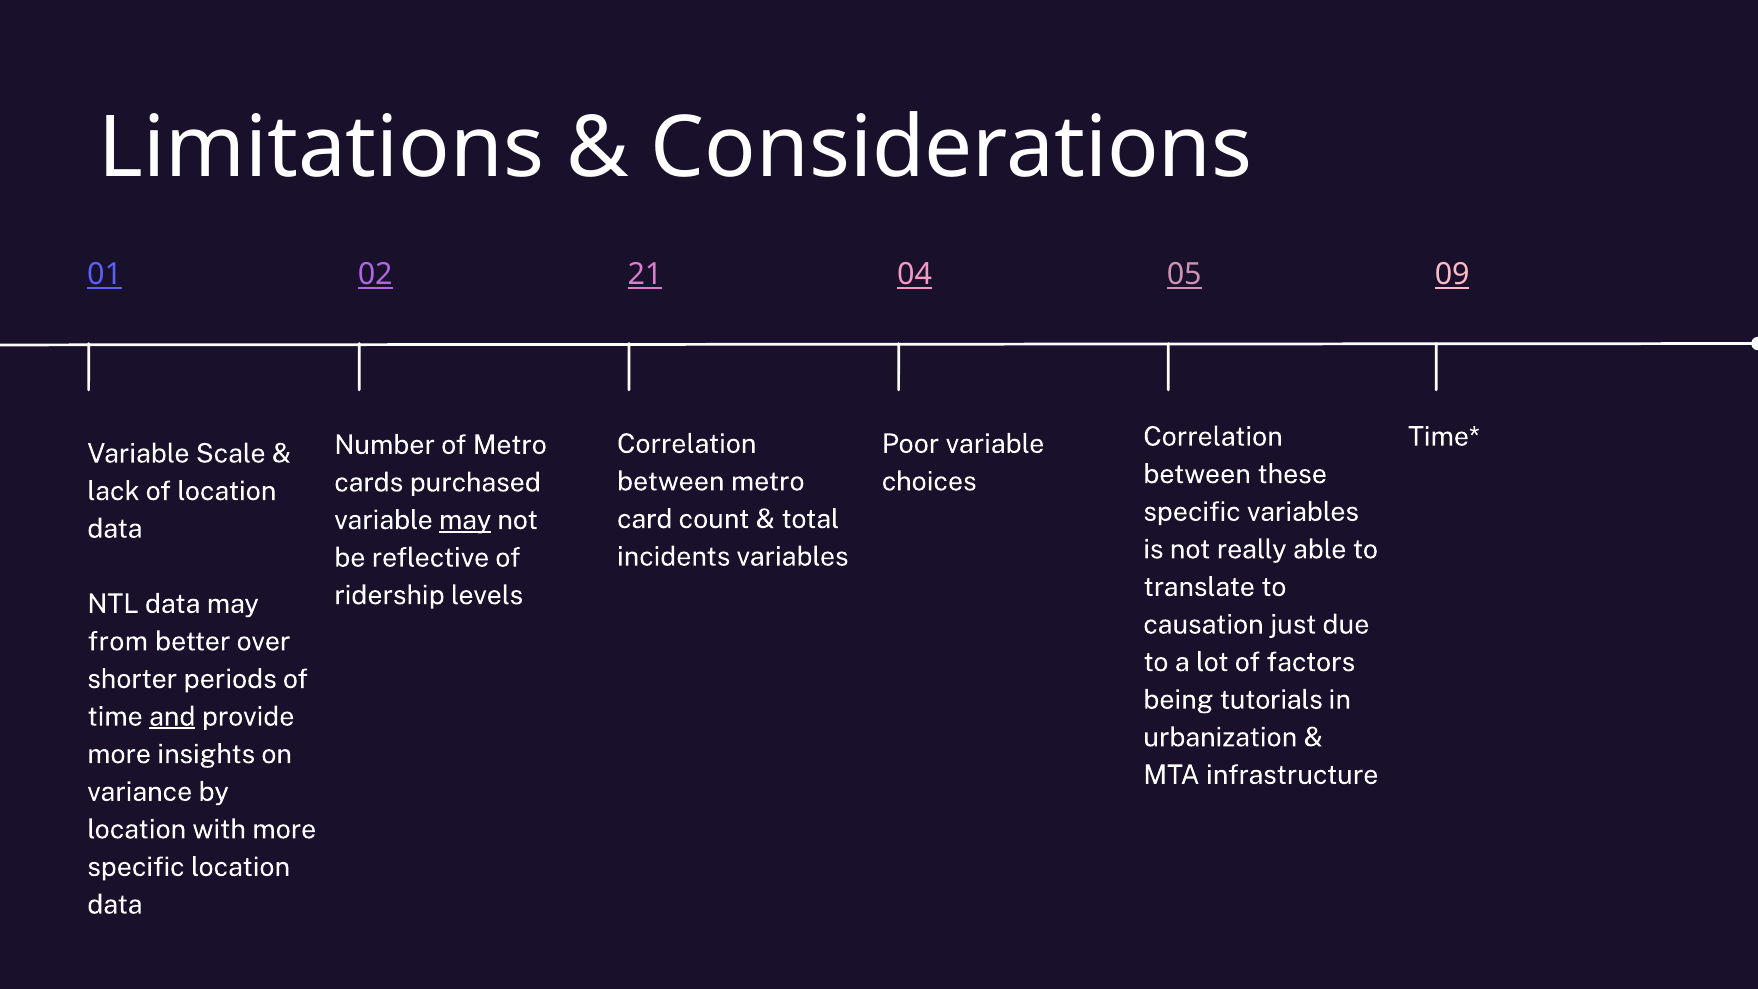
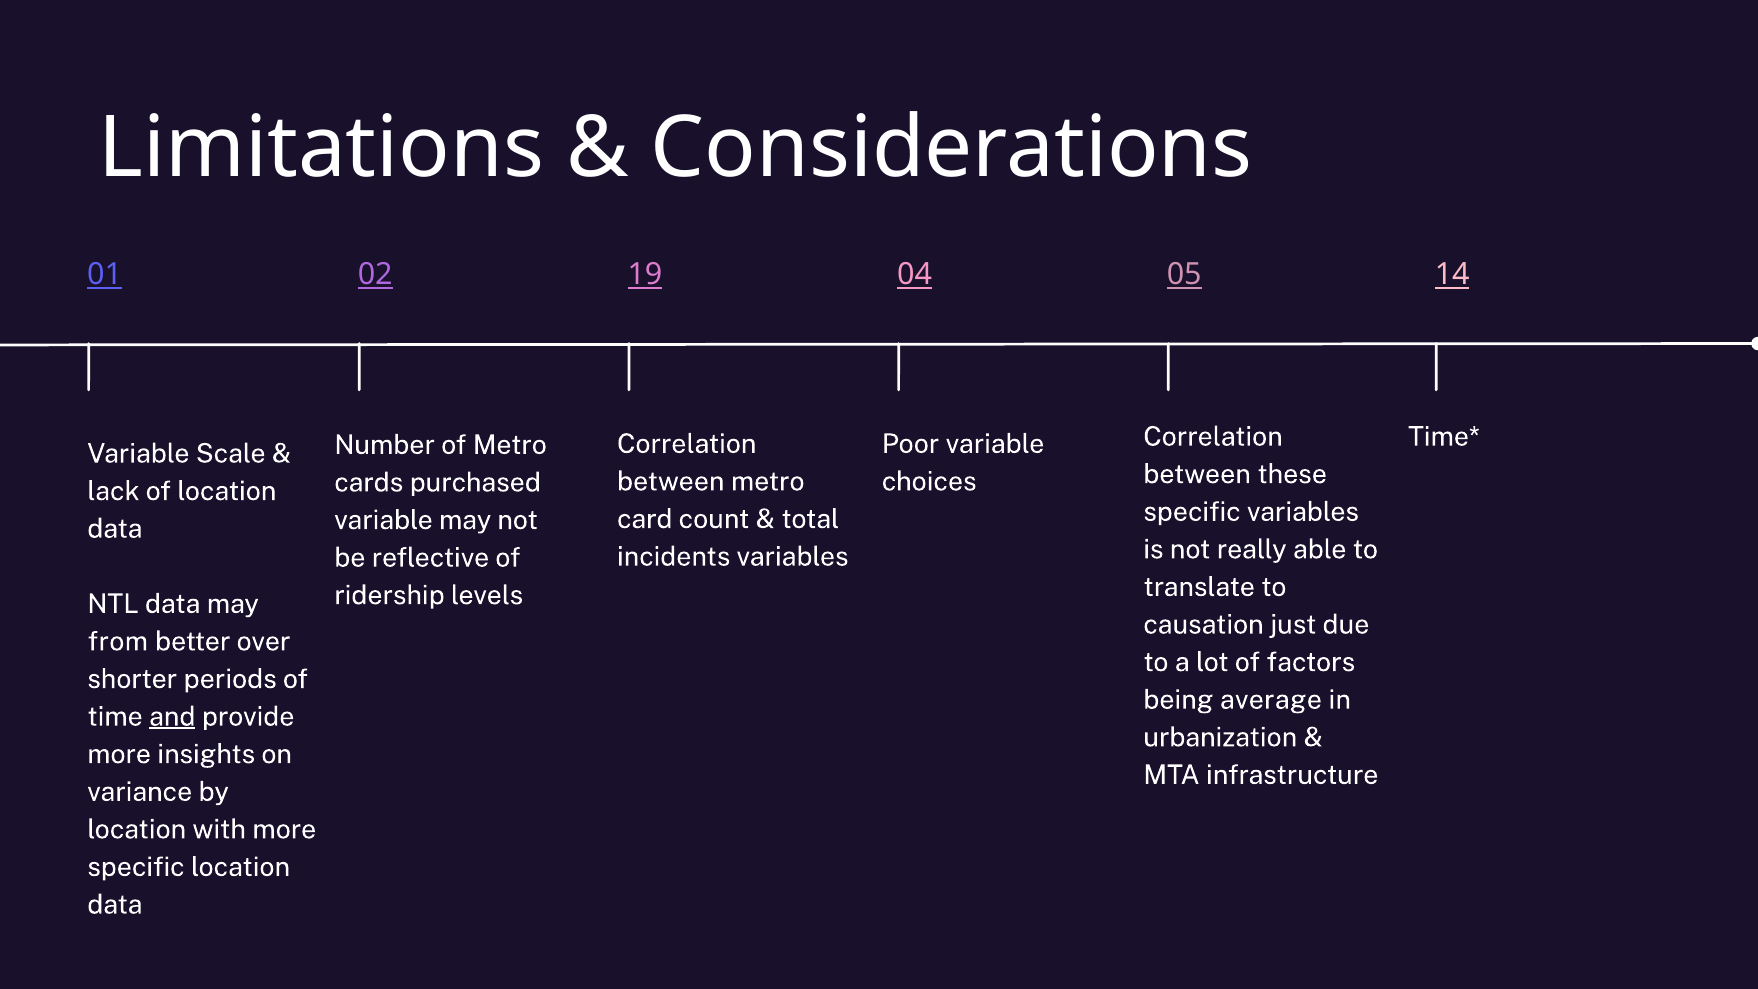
21: 21 -> 19 (645, 274)
09: 09 -> 14 (1452, 274)
may underline: present -> none (465, 520)
tutorials: tutorials -> average (1271, 700)
